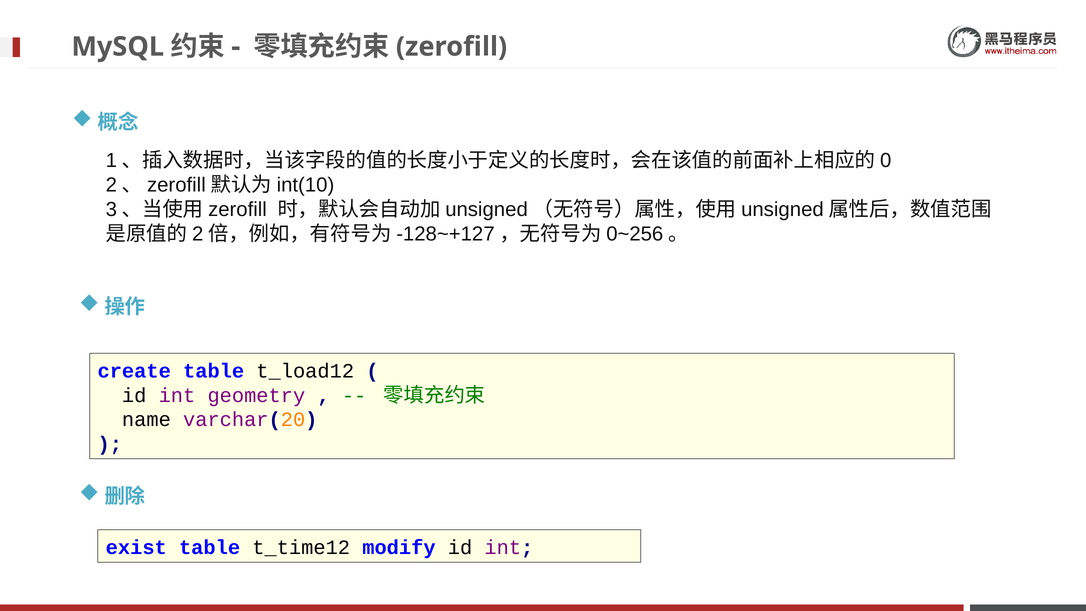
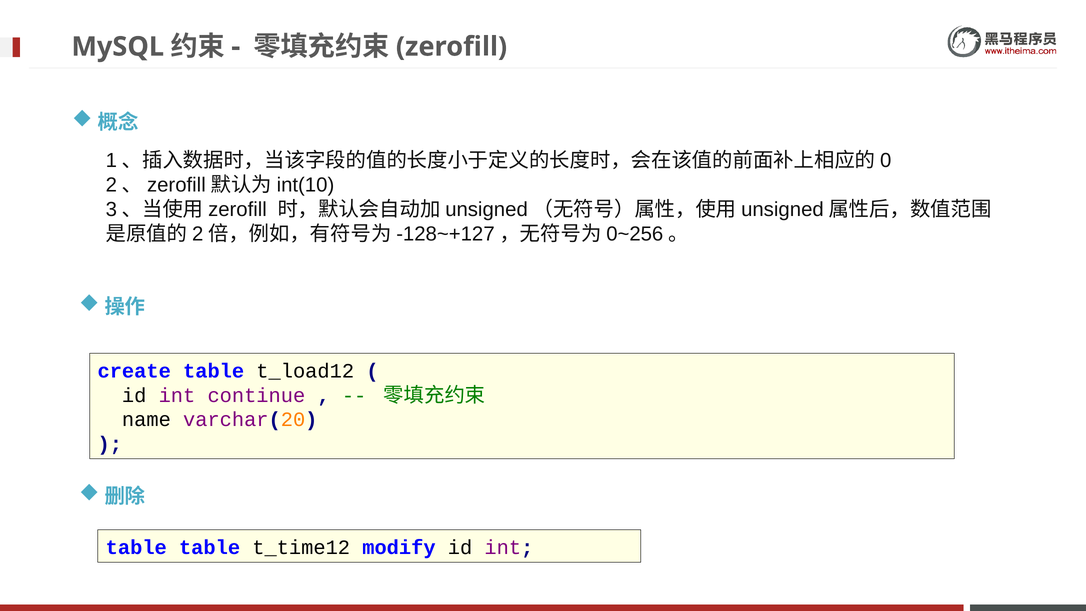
geometry: geometry -> continue (256, 395)
exist: exist -> table (136, 547)
